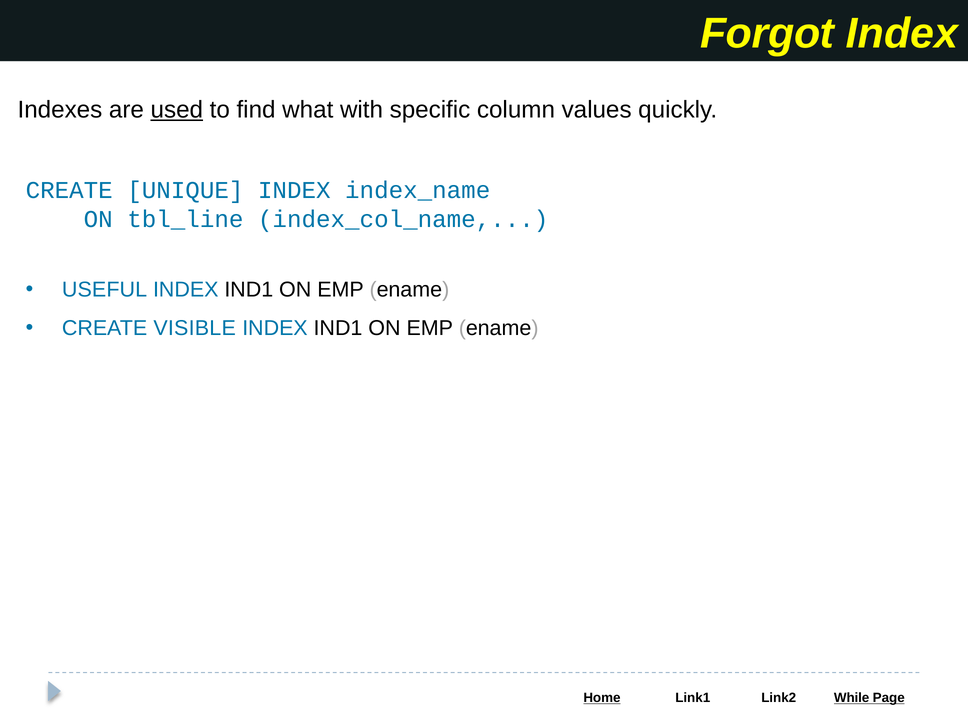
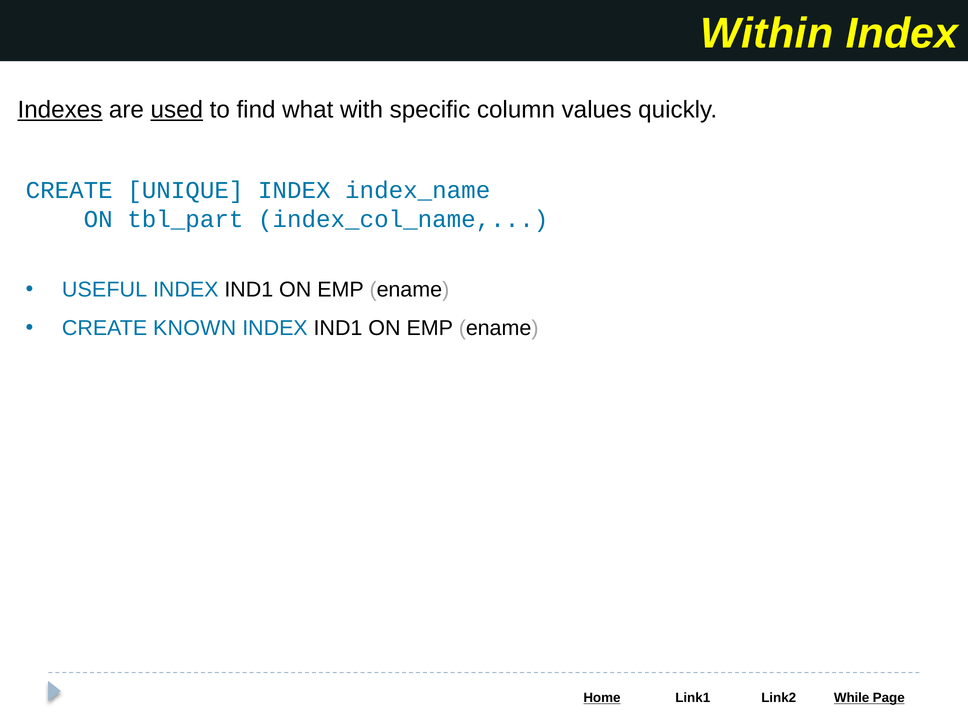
Forgot: Forgot -> Within (767, 34)
Indexes underline: none -> present (60, 110)
tbl_line: tbl_line -> tbl_part (185, 219)
VISIBLE: VISIBLE -> KNOWN (195, 328)
